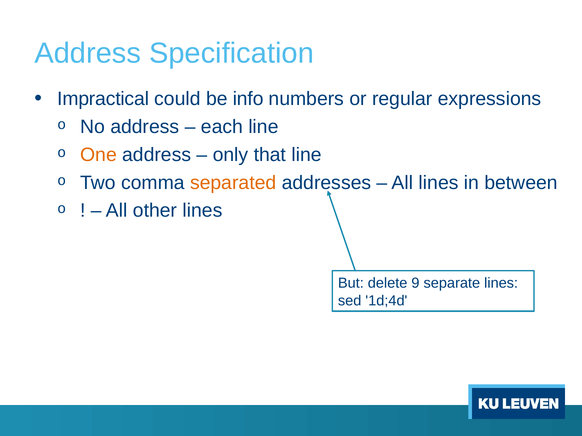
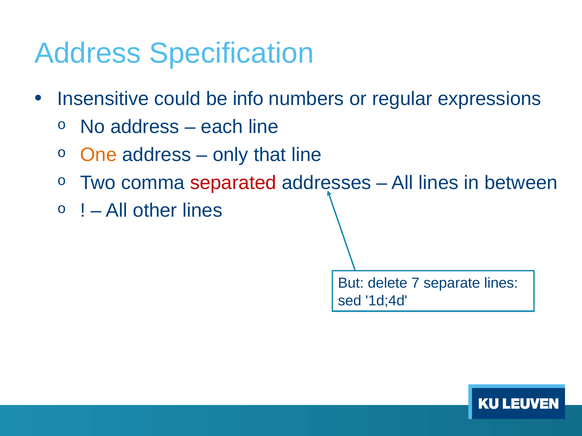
Impractical: Impractical -> Insensitive (103, 99)
separated colour: orange -> red (233, 183)
9: 9 -> 7 (415, 283)
